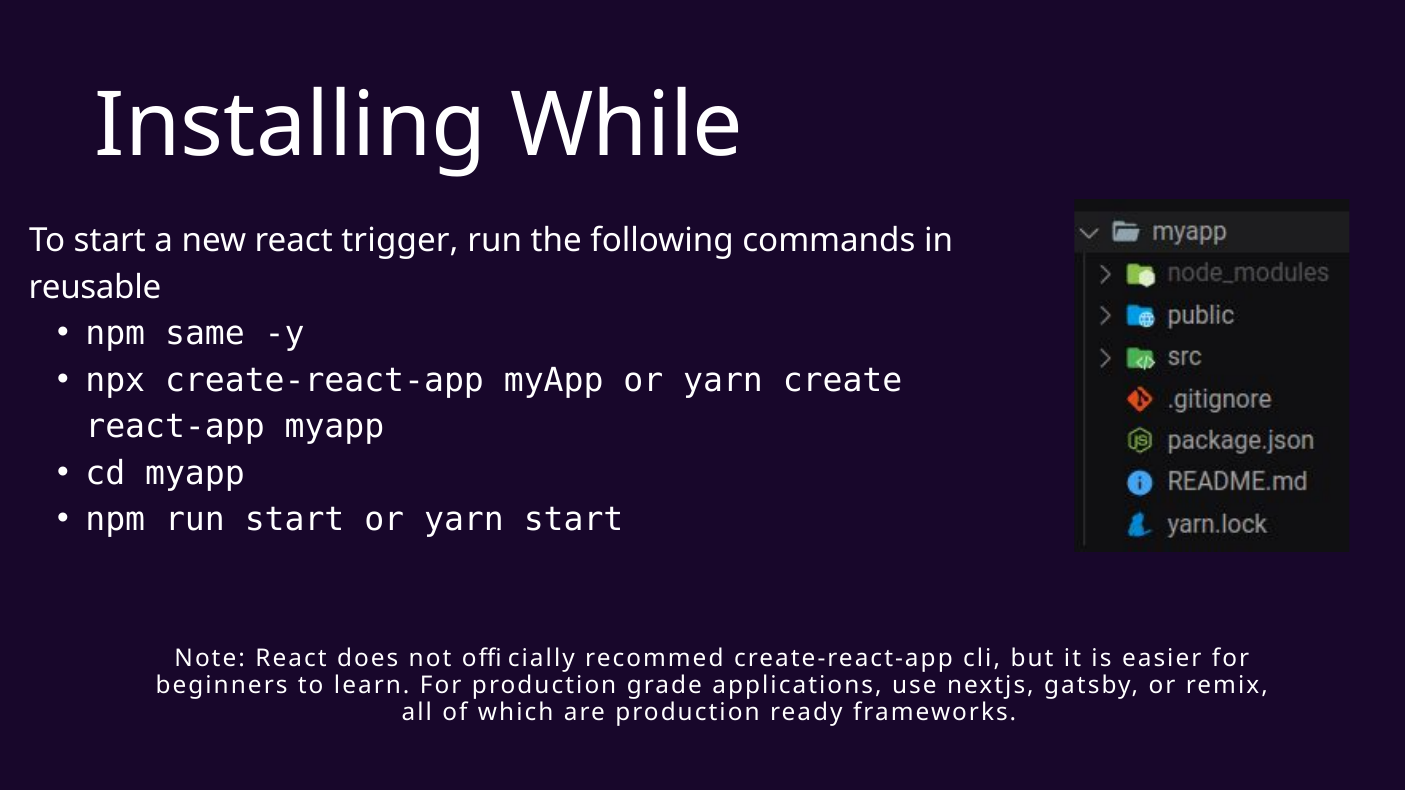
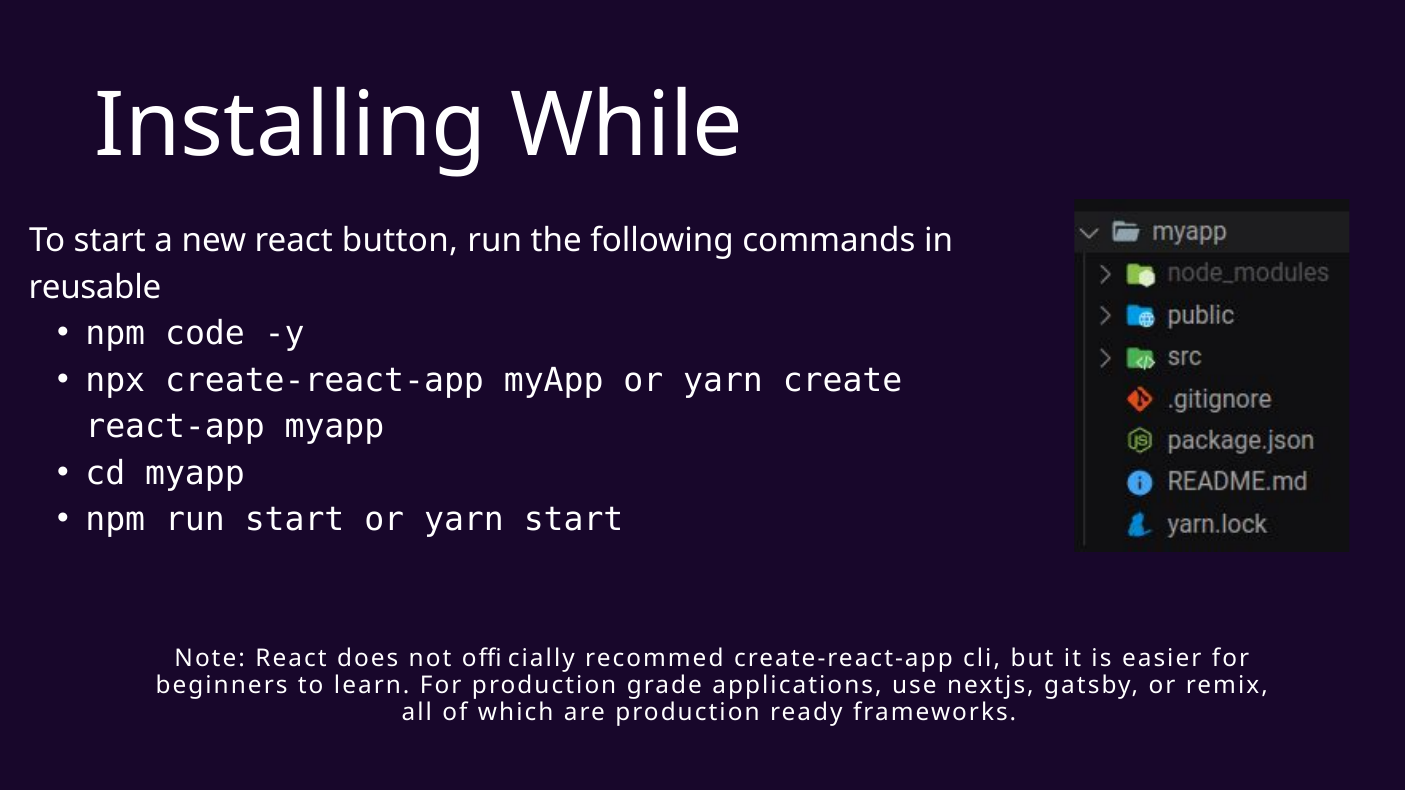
trigger: trigger -> button (400, 241)
same: same -> code (205, 334)
